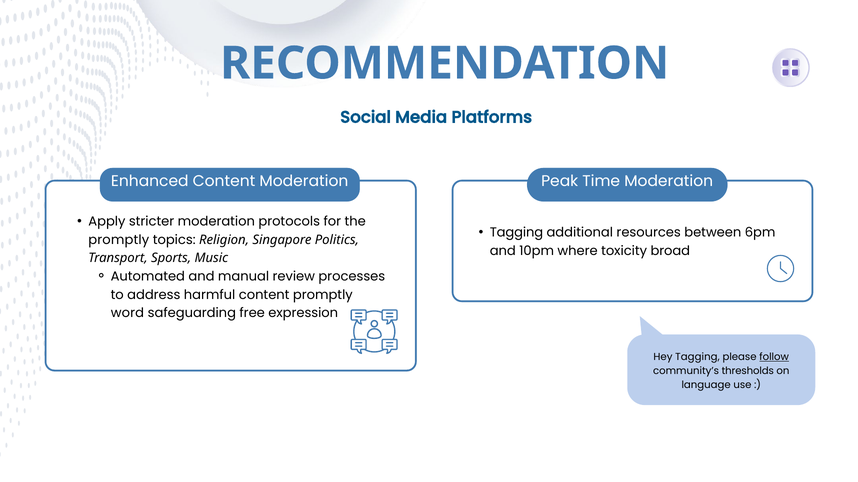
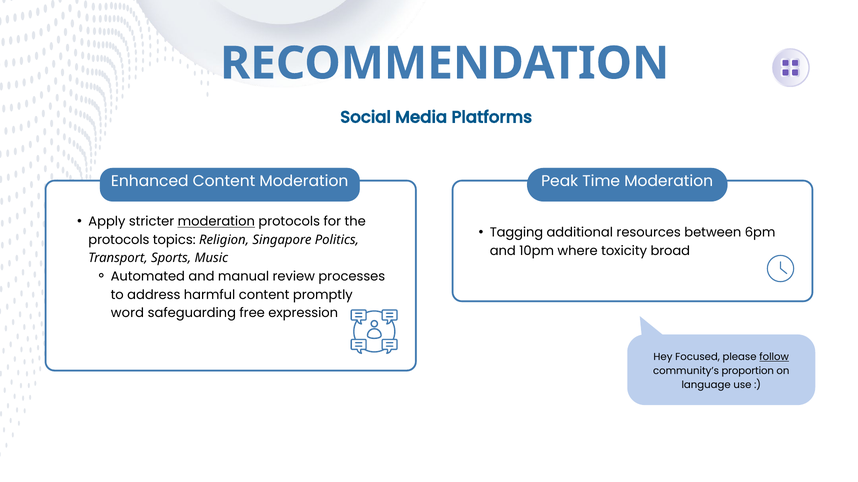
moderation underline: none -> present (216, 222)
promptly: promptly -> protocols (119, 240)
Hey Tagging: Tagging -> Focused (697, 357)
thresholds: thresholds -> proportion (748, 371)
